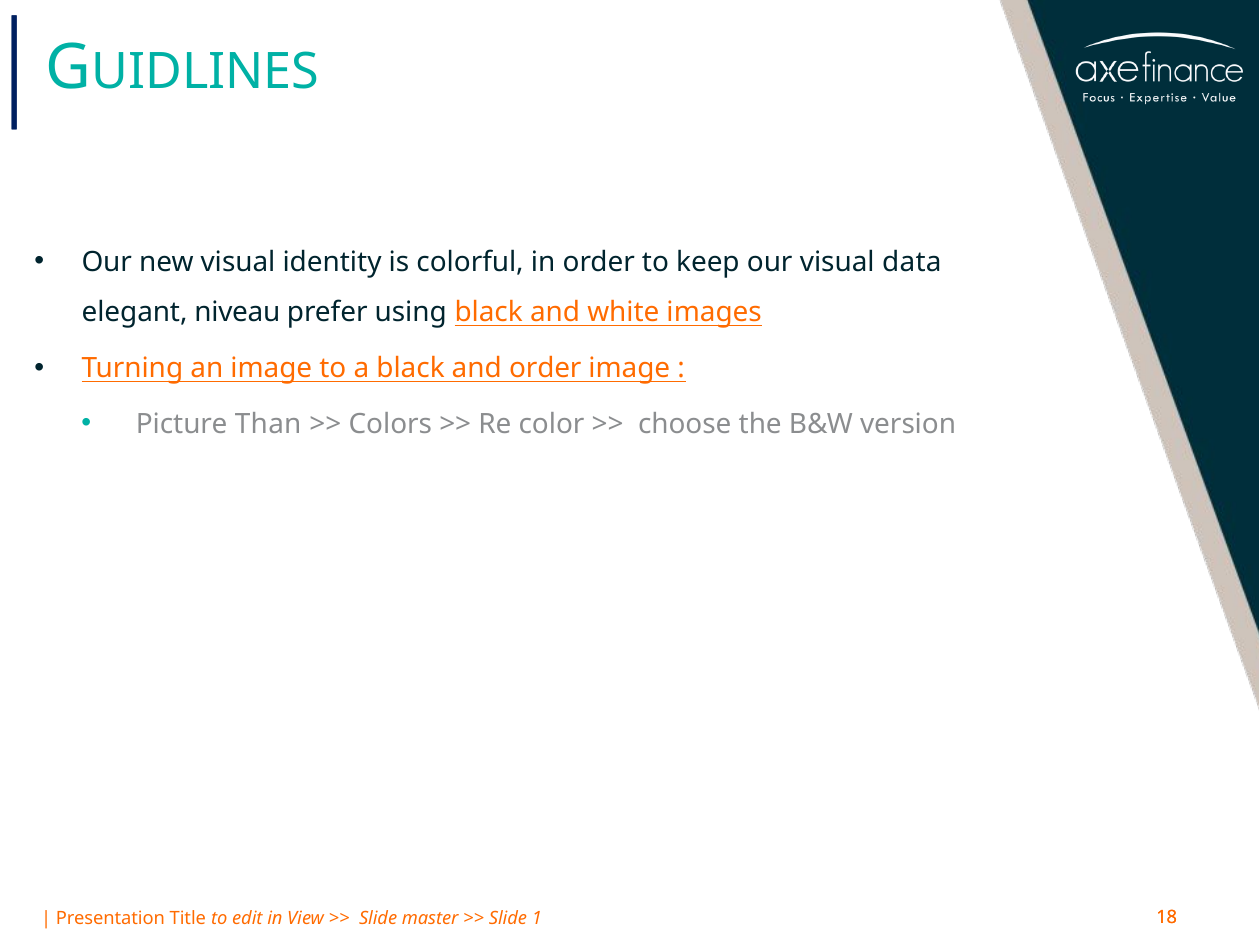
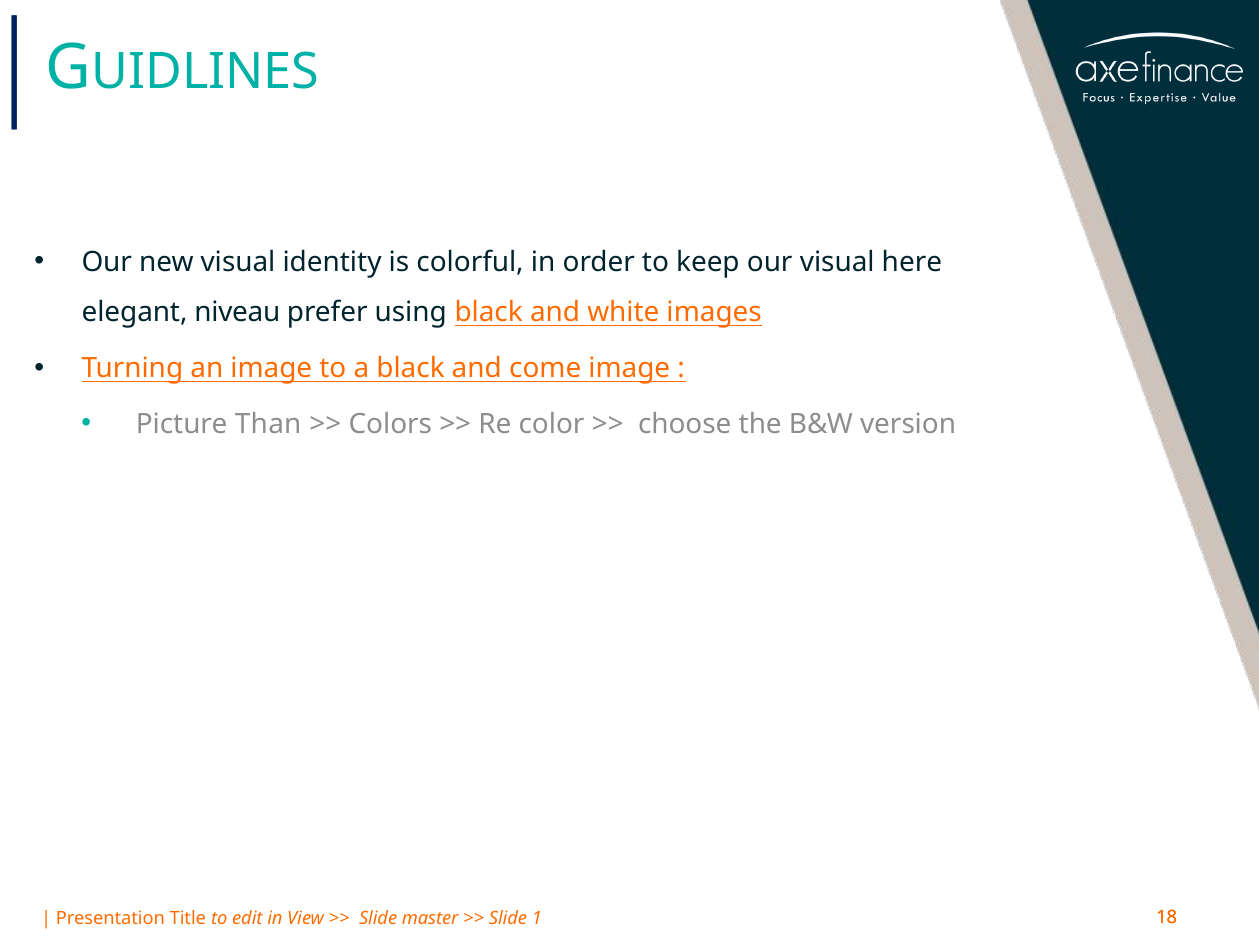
data: data -> here (912, 262)
and order: order -> come (545, 369)
